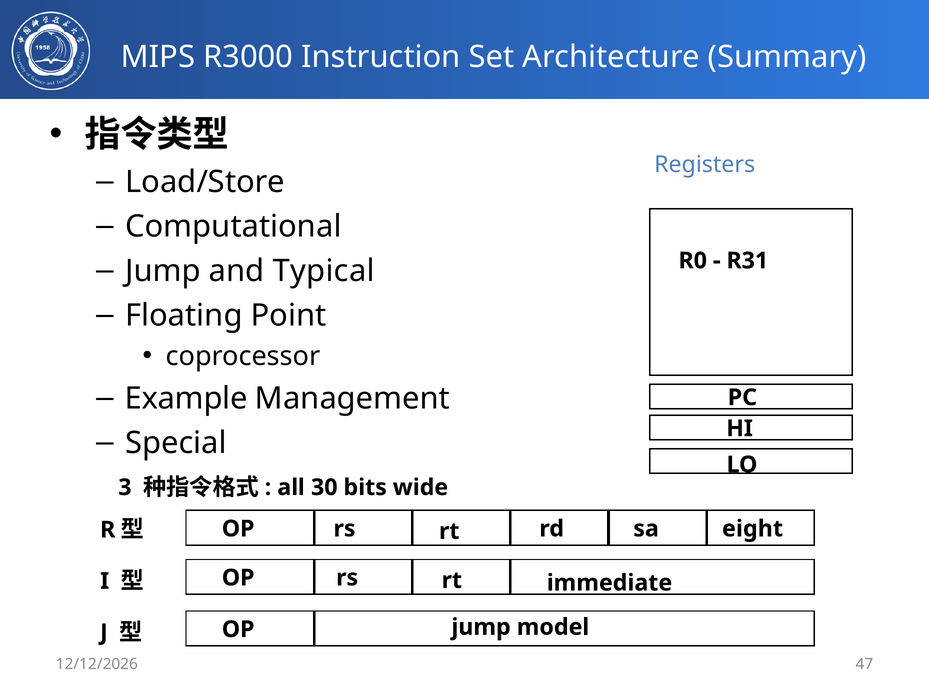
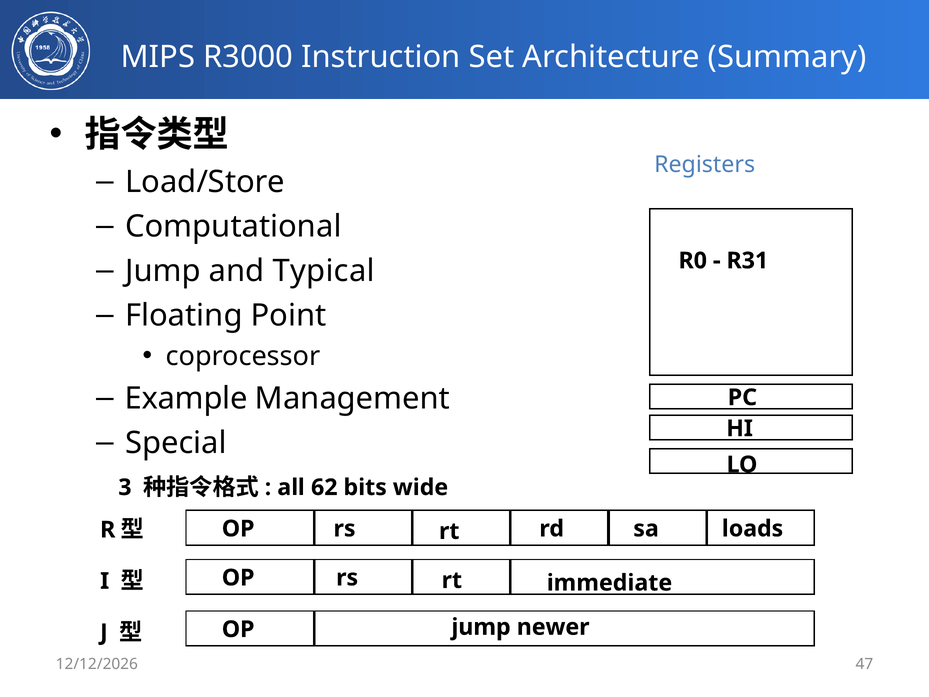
30: 30 -> 62 (324, 487)
eight: eight -> loads (753, 529)
model: model -> newer (553, 627)
